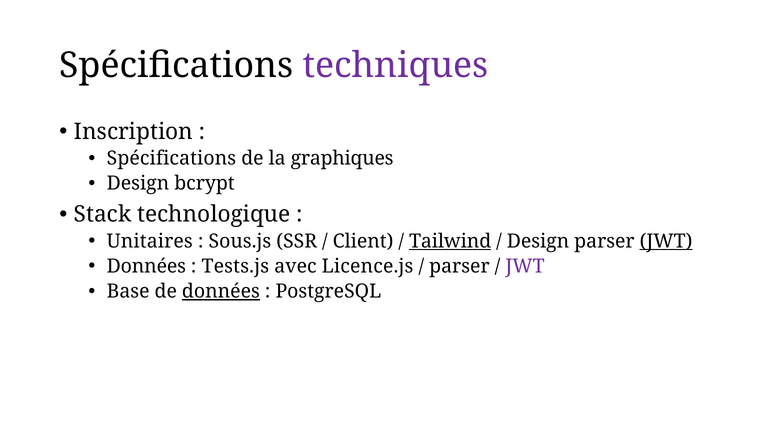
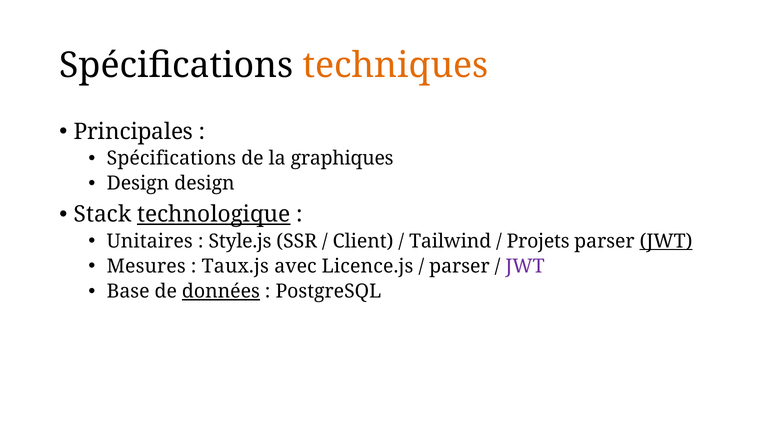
techniques colour: purple -> orange (396, 65)
Inscription: Inscription -> Principales (134, 132)
Design bcrypt: bcrypt -> design (204, 183)
technologique underline: none -> present (214, 214)
Sous.js: Sous.js -> Style.js (240, 241)
Tailwind underline: present -> none (450, 241)
Design: Design -> Projets (538, 241)
Données: Données -> Mesures (146, 266)
Tests.js: Tests.js -> Taux.js (235, 266)
